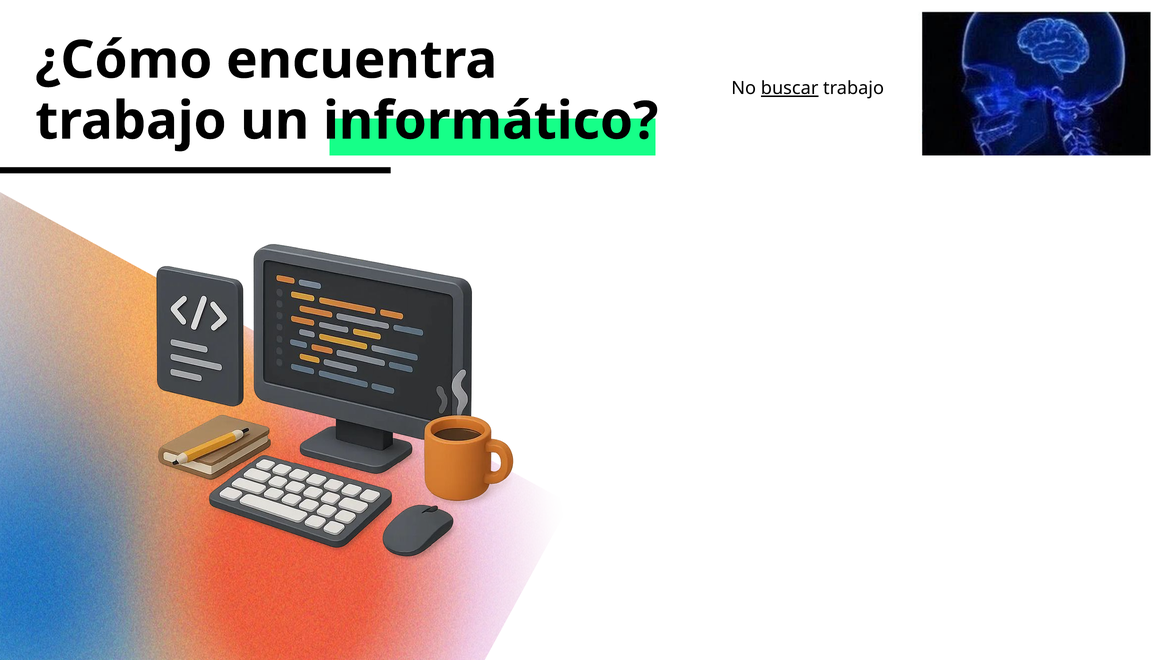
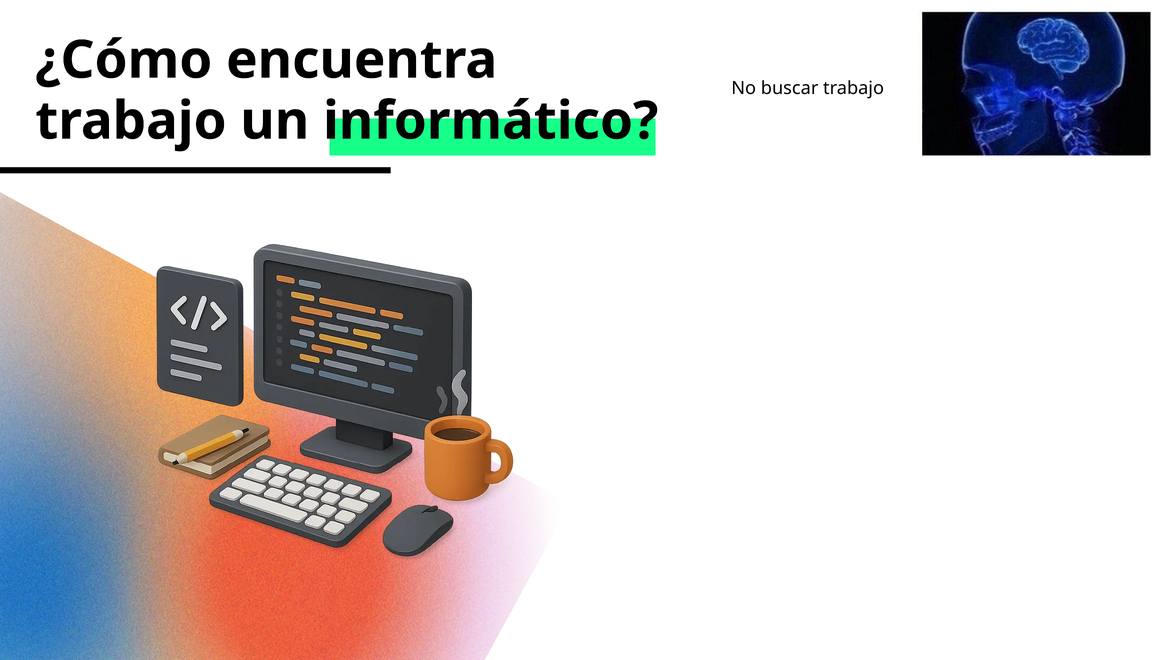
buscar underline: present -> none (790, 88)
